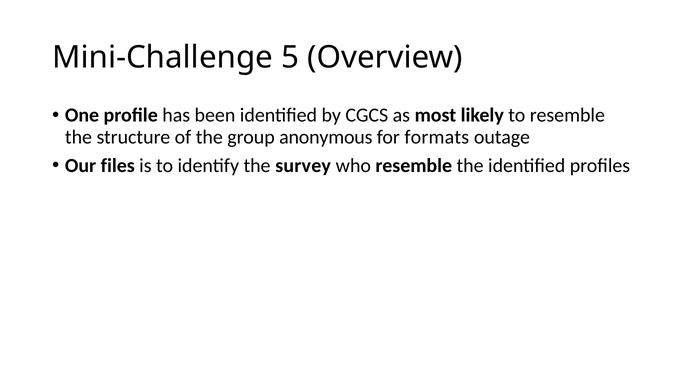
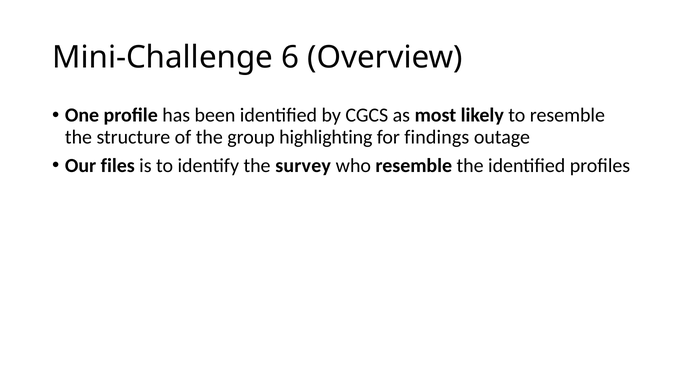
5: 5 -> 6 (290, 57)
anonymous: anonymous -> highlighting (326, 137)
formats: formats -> findings (437, 137)
